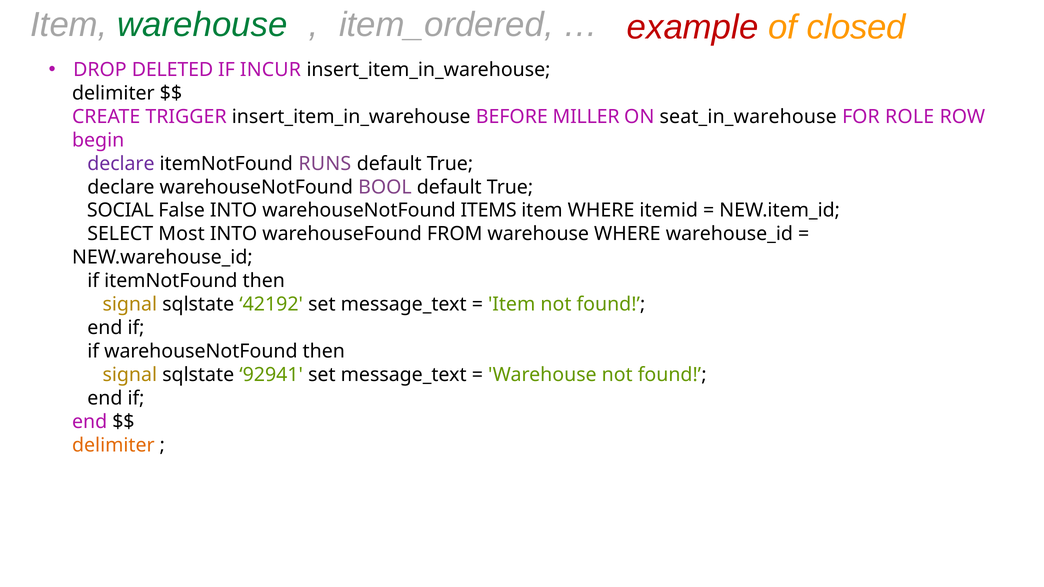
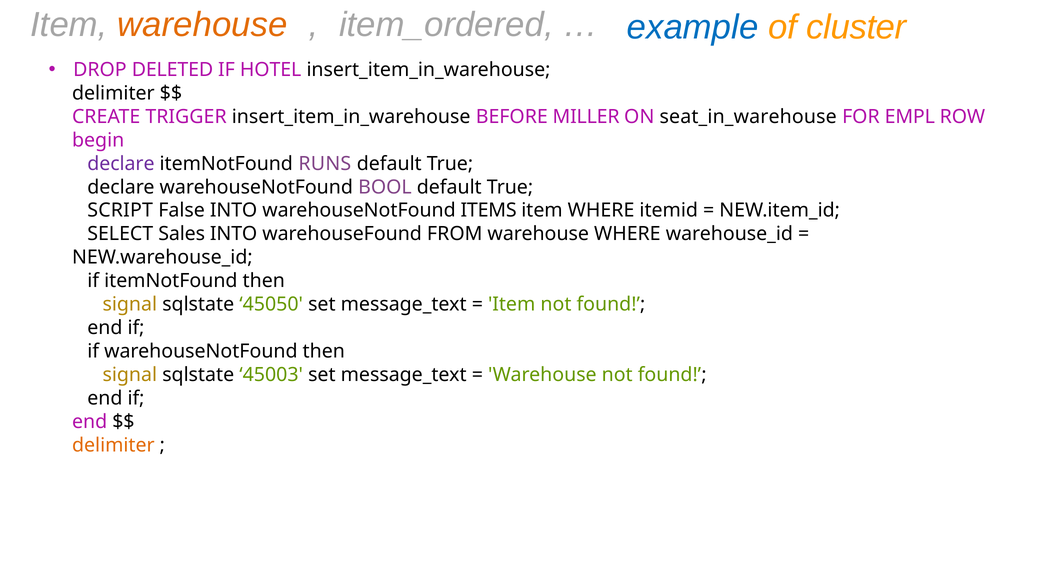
warehouse colour: green -> orange (202, 25)
example colour: red -> blue (693, 27)
closed: closed -> cluster (856, 27)
INCUR: INCUR -> HOTEL (271, 70)
ROLE: ROLE -> EMPL (910, 117)
SOCIAL: SOCIAL -> SCRIPT (120, 211)
Most: Most -> Sales (182, 234)
42192: 42192 -> 45050 (271, 305)
92941: 92941 -> 45003 (271, 375)
